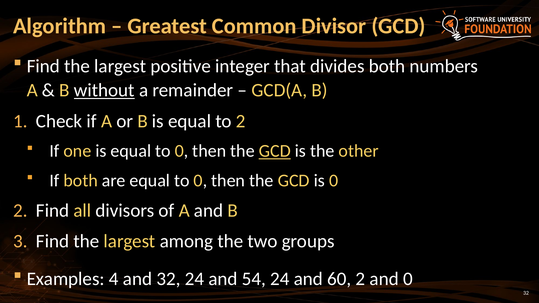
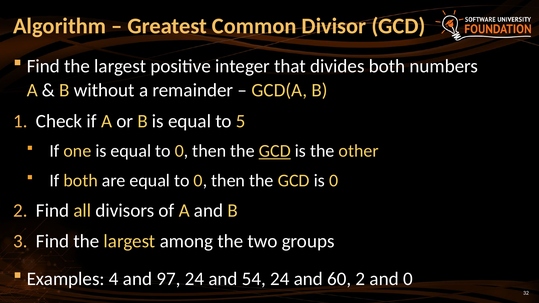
without underline: present -> none (104, 90)
to 2: 2 -> 5 (241, 121)
and 32: 32 -> 97 (168, 279)
